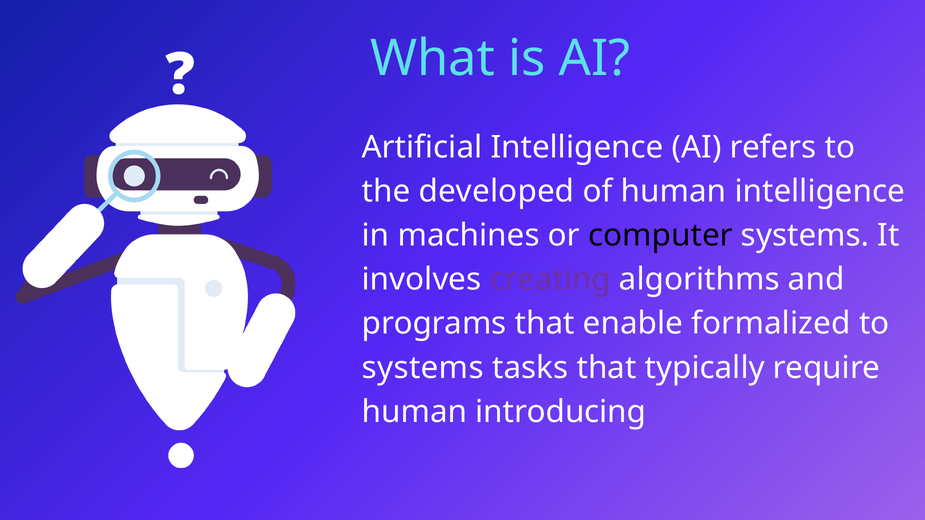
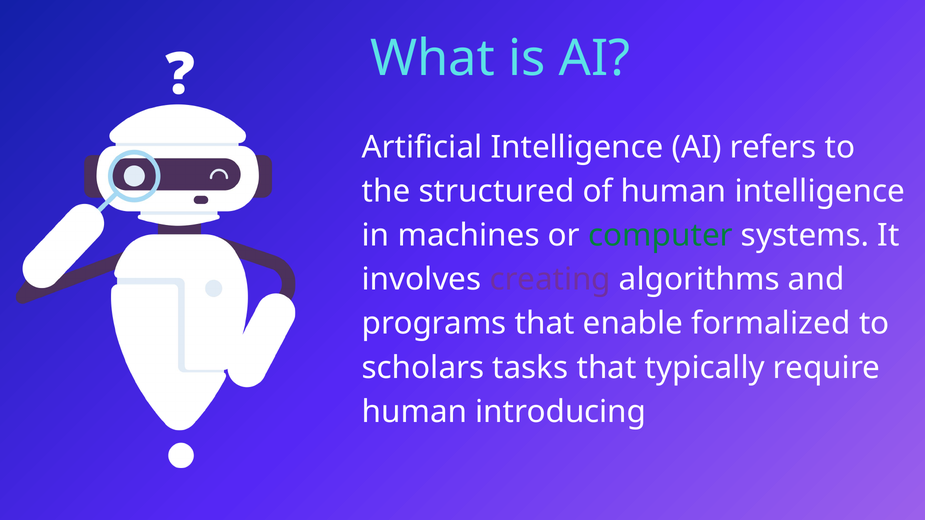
developed: developed -> structured (496, 191)
computer colour: black -> green (660, 236)
systems: systems -> scholars (423, 368)
